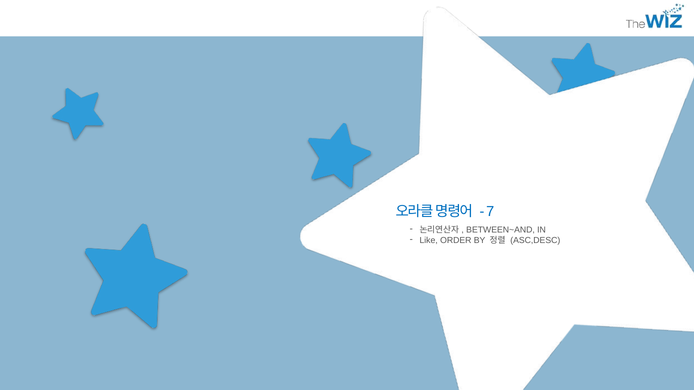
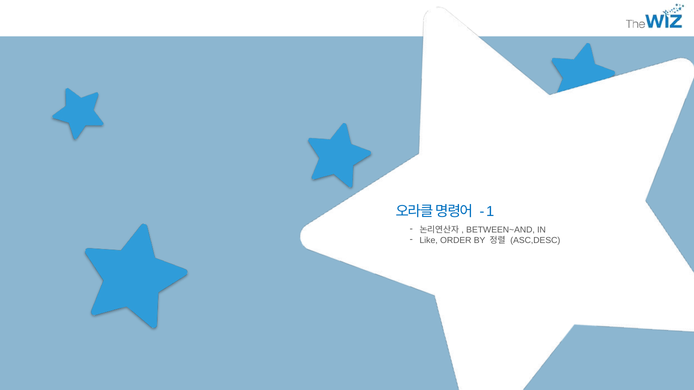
7: 7 -> 1 (490, 211)
